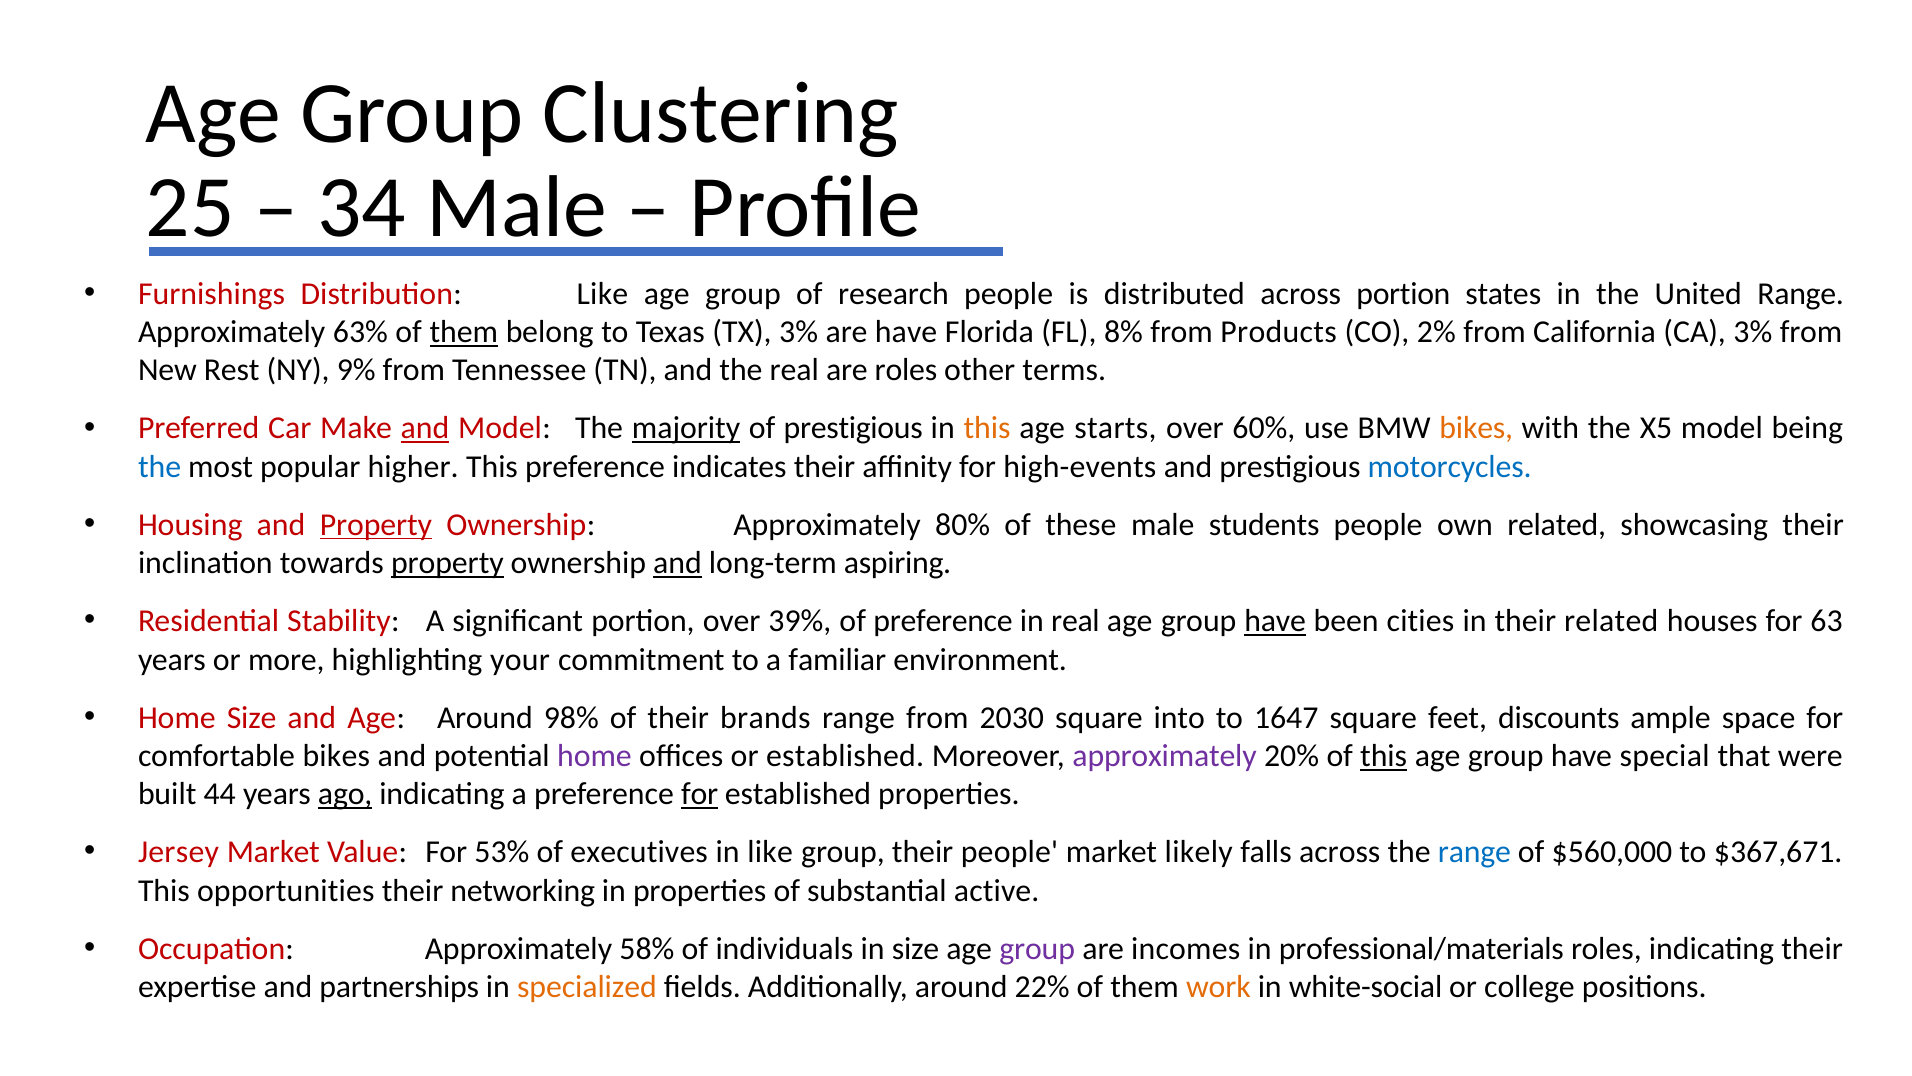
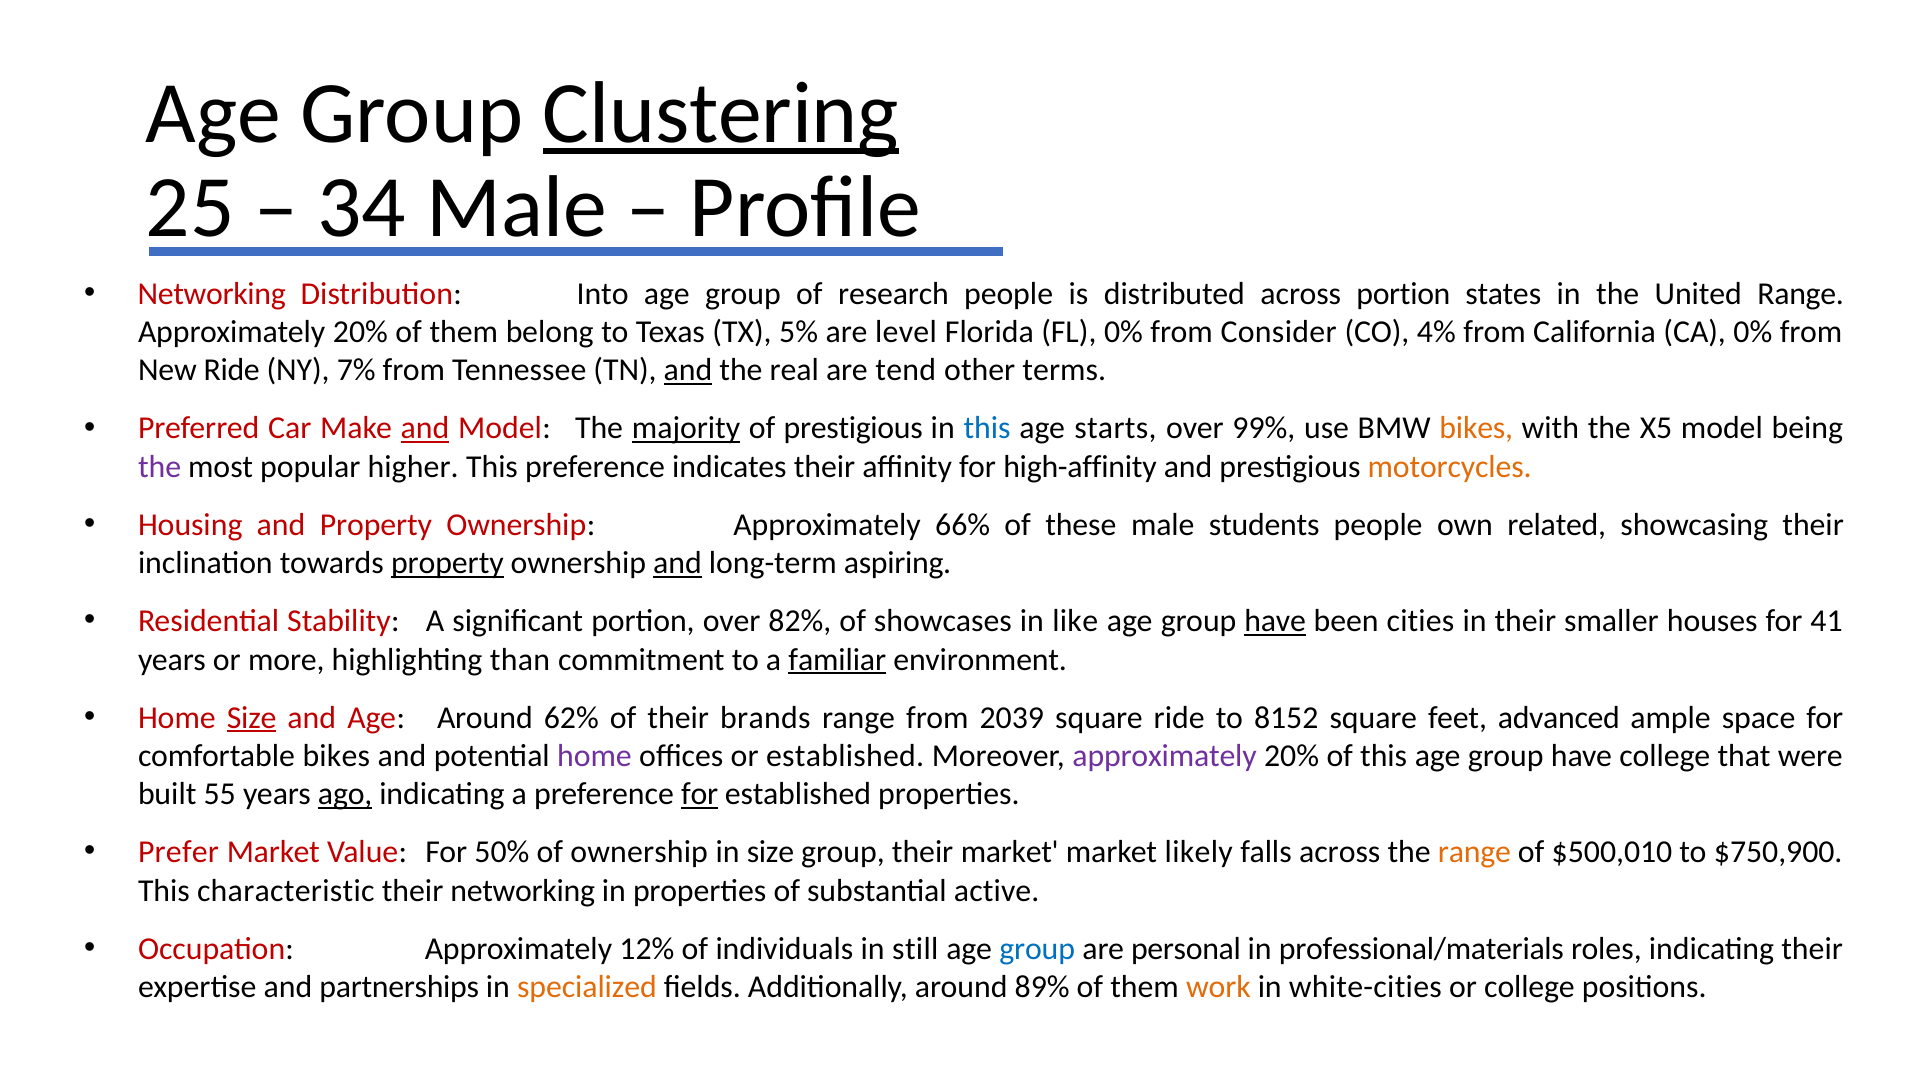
Clustering underline: none -> present (721, 113)
Furnishings: Furnishings -> Networking (212, 294)
Distribution Like: Like -> Into (603, 294)
63%: 63% -> 20% (360, 332)
them underline: present -> none (464, 332)
TX 3%: 3% -> 5% (799, 332)
are have: have -> level (906, 332)
FL 8%: 8% -> 0% (1123, 332)
Products: Products -> Consider (1279, 332)
2%: 2% -> 4% (1436, 332)
CA 3%: 3% -> 0% (1753, 332)
New Rest: Rest -> Ride (232, 370)
9%: 9% -> 7% (356, 370)
and underline: none -> present (688, 370)
are roles: roles -> tend (906, 370)
this colour: orange -> blue (987, 428)
60%: 60% -> 99% (1264, 428)
the colour: blue -> purple (160, 466)
high-events: high-events -> high-affinity (1080, 466)
motorcycles colour: blue -> orange (1450, 466)
Property underline: present -> none (376, 525)
80%: 80% -> 66% (963, 525)
39%: 39% -> 82% (800, 621)
of preference: preference -> showcases (943, 621)
in real: real -> like (1075, 621)
their related: related -> smaller (1611, 621)
63: 63 -> 41 (1827, 621)
your: your -> than (520, 659)
familiar underline: none -> present (837, 659)
Size underline: none -> present (252, 717)
98%: 98% -> 62% (571, 717)
2030: 2030 -> 2039 (1012, 717)
square into: into -> ride (1179, 717)
1647: 1647 -> 8152 (1286, 717)
discounts: discounts -> advanced (1559, 717)
this underline: present -> none (1384, 756)
have special: special -> college (1665, 756)
44: 44 -> 55 (220, 794)
Jersey: Jersey -> Prefer (179, 852)
53%: 53% -> 50% (502, 852)
of executives: executives -> ownership (639, 852)
in like: like -> size (770, 852)
their people: people -> market (1010, 852)
range colour: blue -> orange (1474, 852)
$560,000: $560,000 -> $500,010 (1612, 852)
$367,671: $367,671 -> $750,900 (1778, 852)
opportunities: opportunities -> characteristic (286, 890)
58%: 58% -> 12% (647, 948)
in size: size -> still (915, 948)
group colour: purple -> blue (1037, 948)
incomes: incomes -> personal (1186, 948)
22%: 22% -> 89% (1042, 987)
white-social: white-social -> white-cities (1365, 987)
